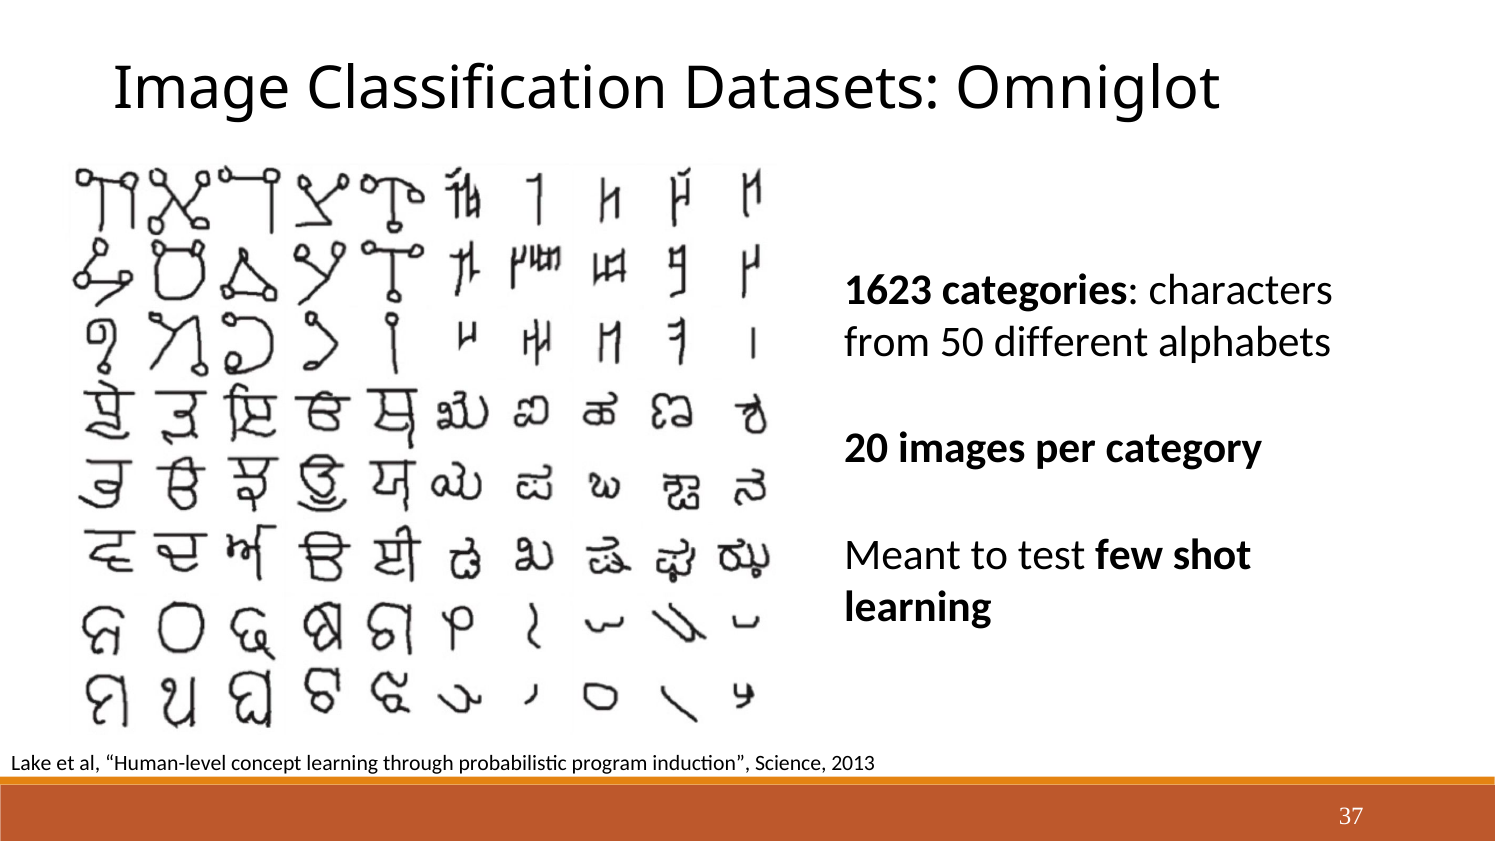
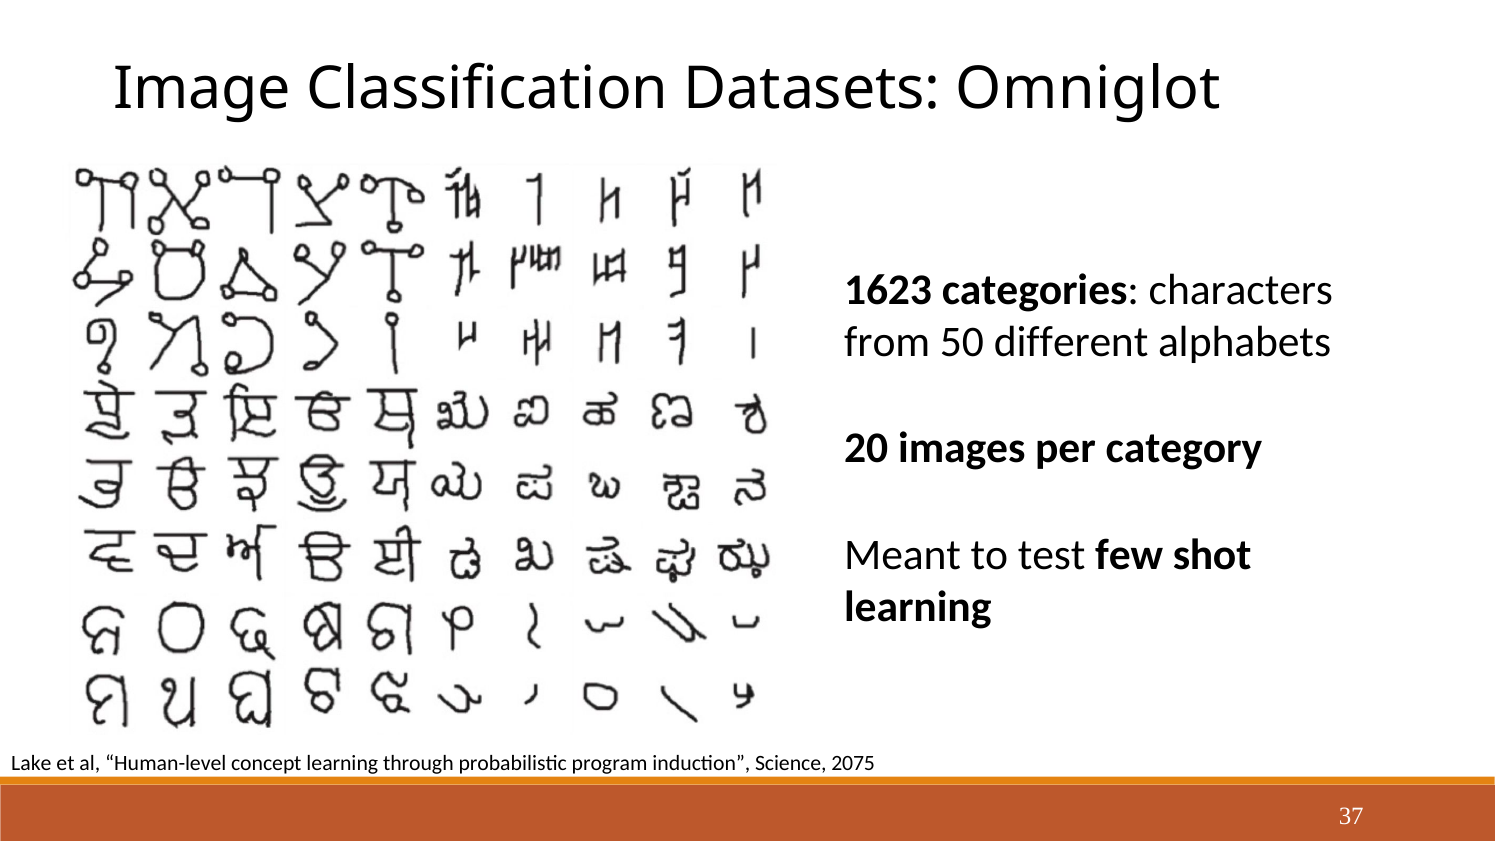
2013: 2013 -> 2075 (853, 763)
